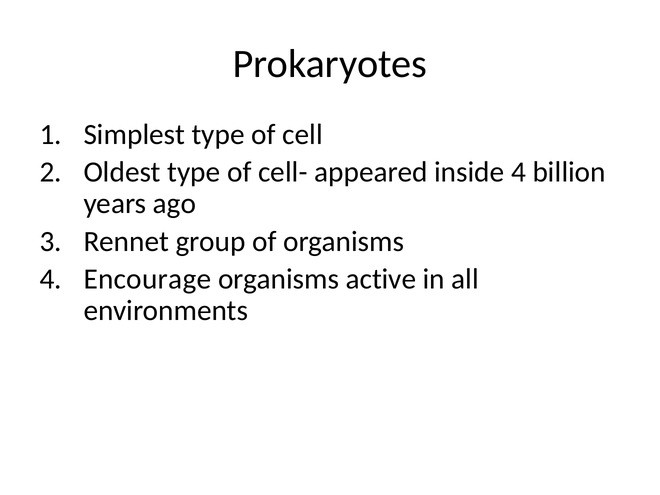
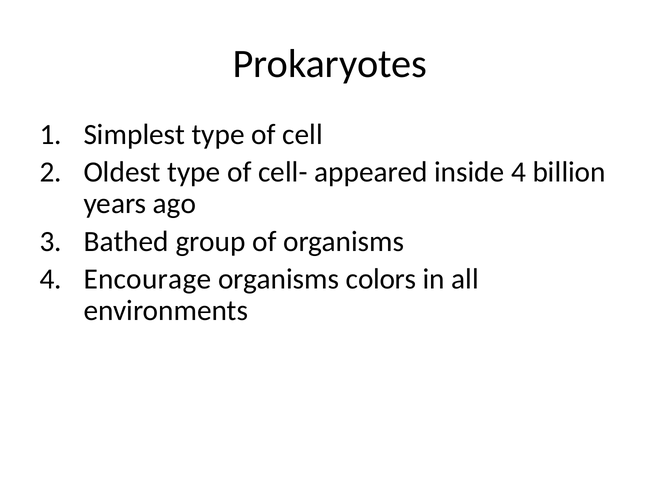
Rennet: Rennet -> Bathed (126, 241)
active: active -> colors (381, 279)
